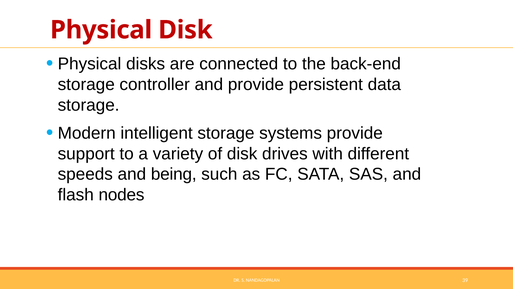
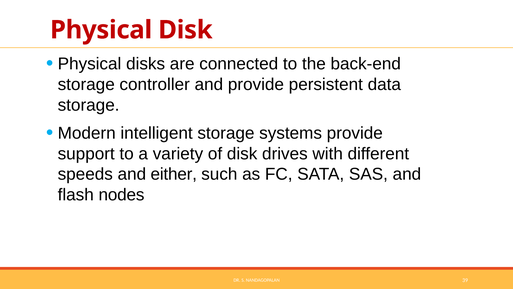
being: being -> either (174, 174)
